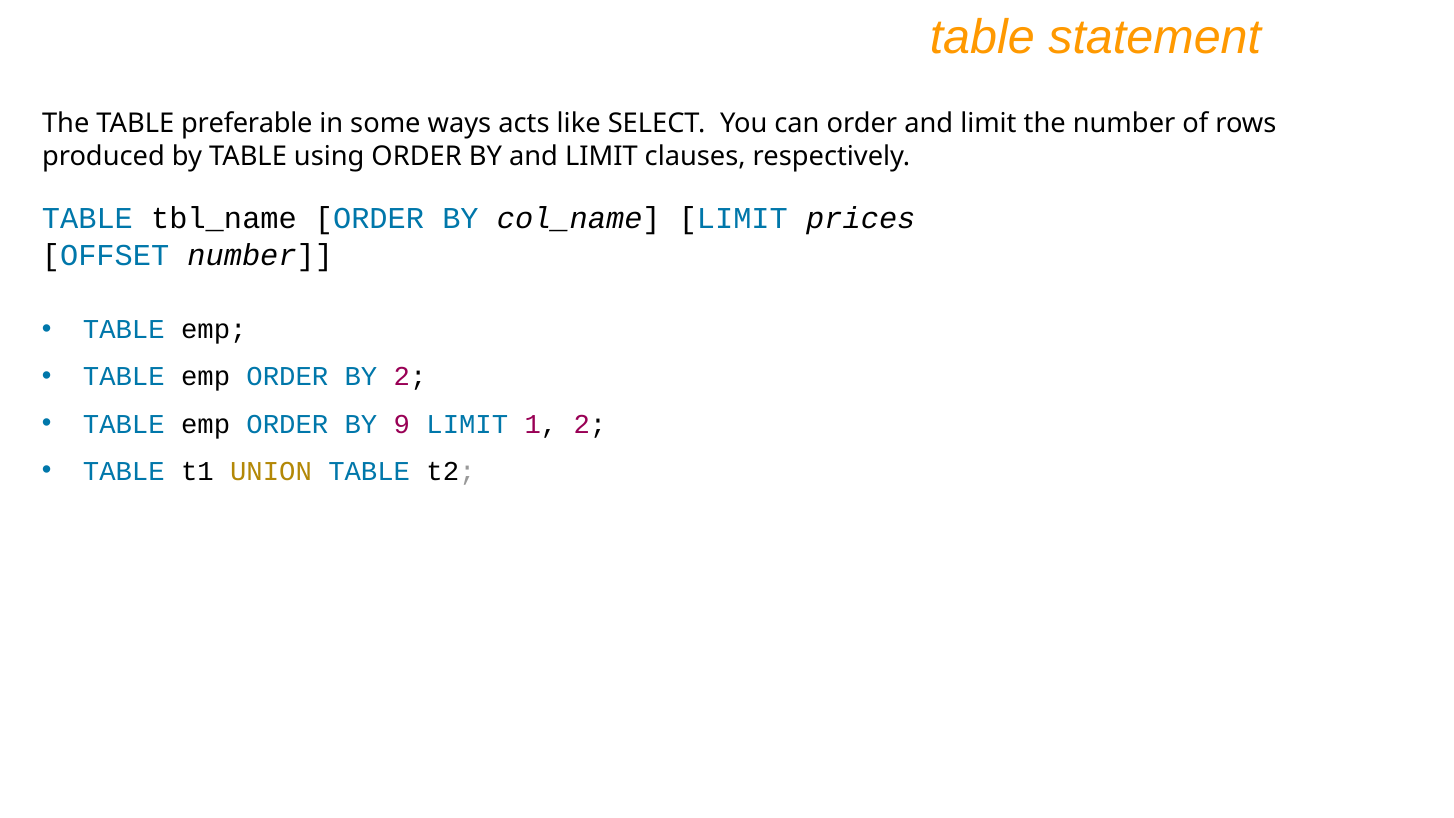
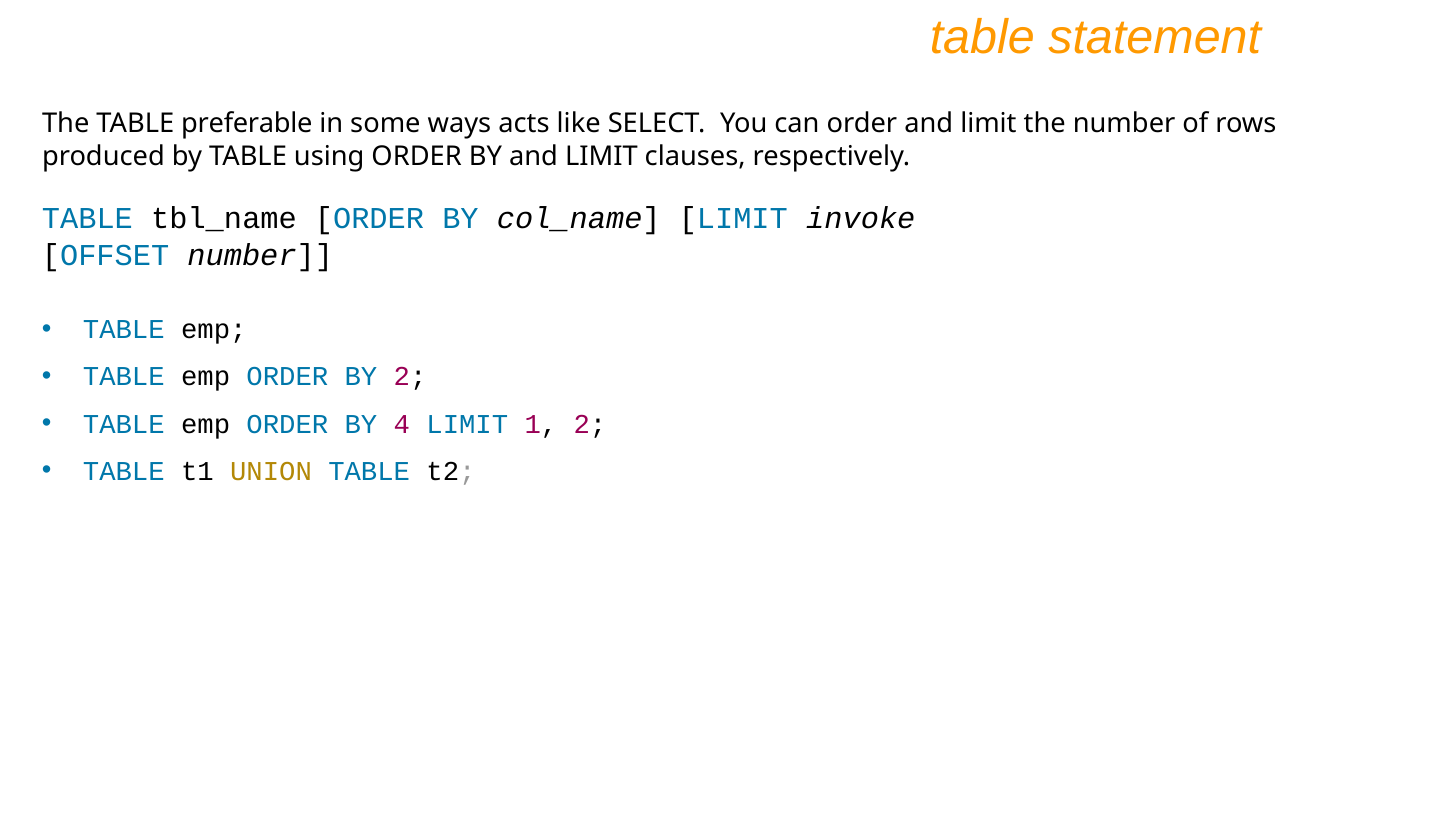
prices: prices -> invoke (861, 219)
9: 9 -> 4 (402, 424)
